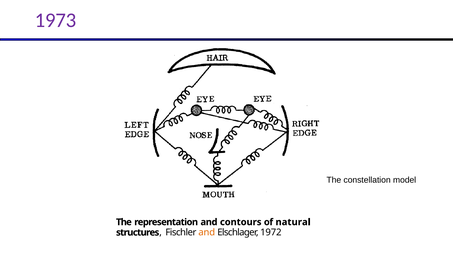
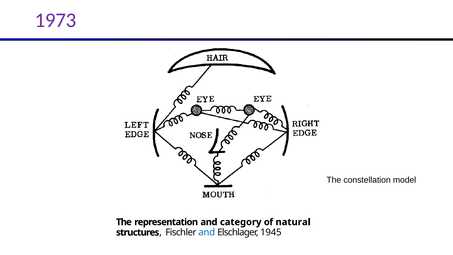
contours: contours -> category (241, 222)
and colour: orange -> blue (207, 232)
1972: 1972 -> 1945 (271, 232)
